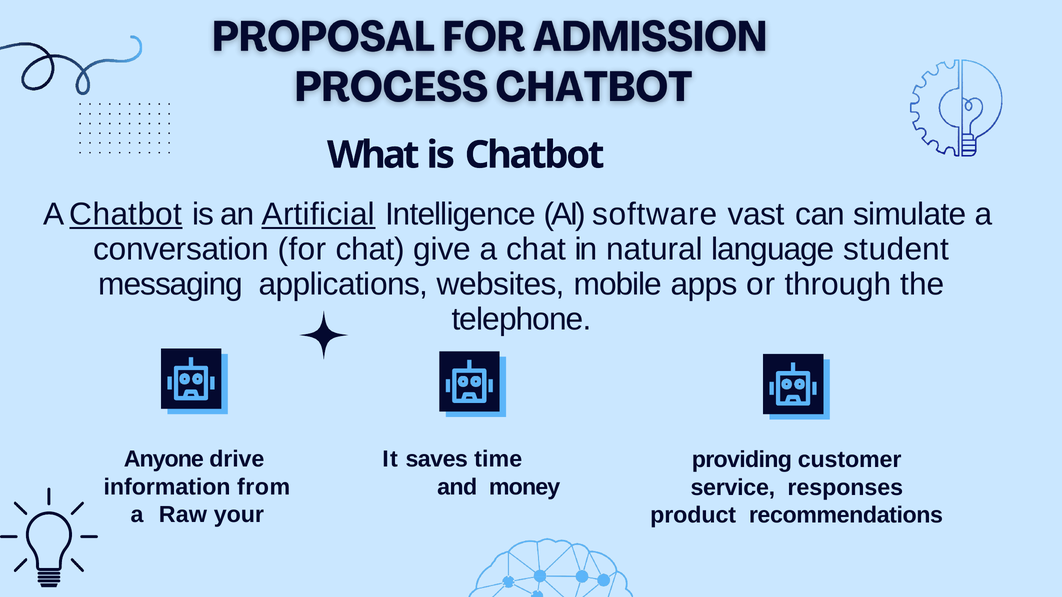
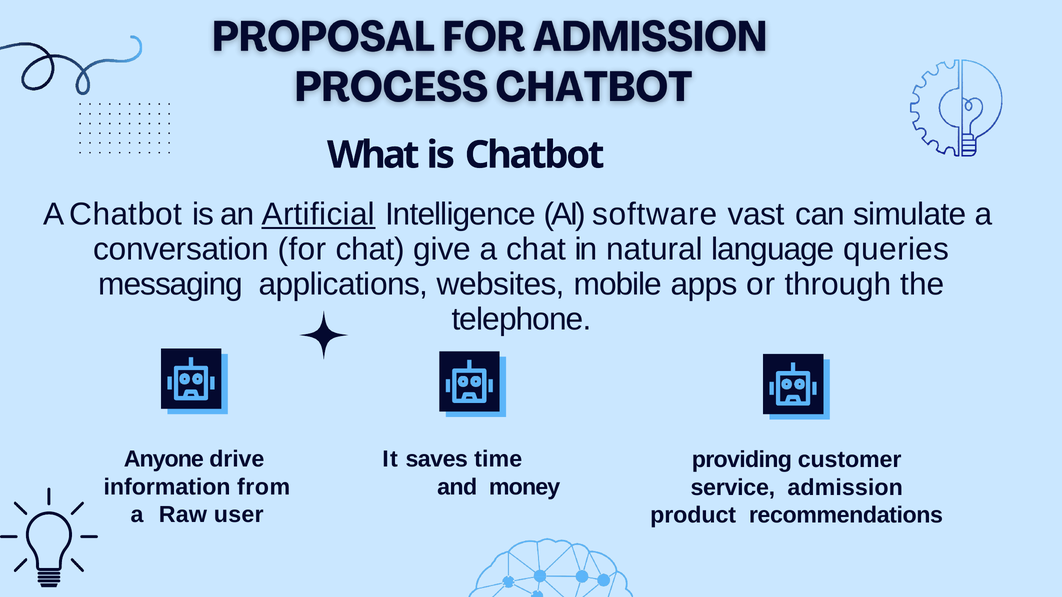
Chatbot underline: present -> none (126, 215)
student: student -> queries (896, 250)
responses: responses -> admission (845, 488)
your: your -> user (239, 515)
